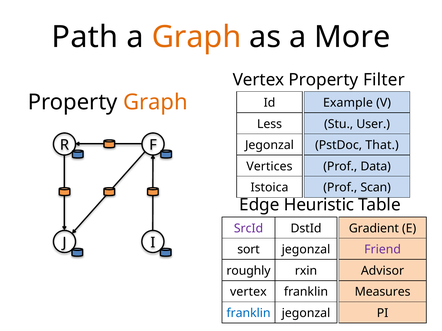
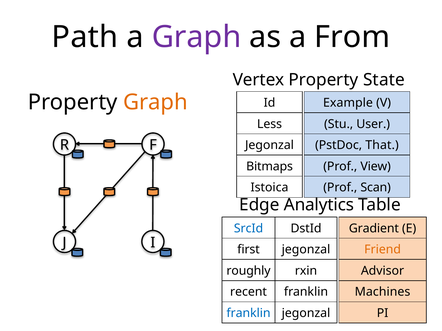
Graph colour: orange -> purple (197, 37)
More: More -> From (352, 37)
Filter: Filter -> State (384, 80)
Vertices: Vertices -> Bitmaps (270, 167)
Data: Data -> View (376, 167)
Heuristic: Heuristic -> Analytics (319, 205)
SrcId colour: purple -> blue (249, 229)
sort: sort -> first (249, 250)
Friend colour: purple -> orange (383, 250)
vertex: vertex -> recent (248, 292)
Measures: Measures -> Machines (383, 292)
